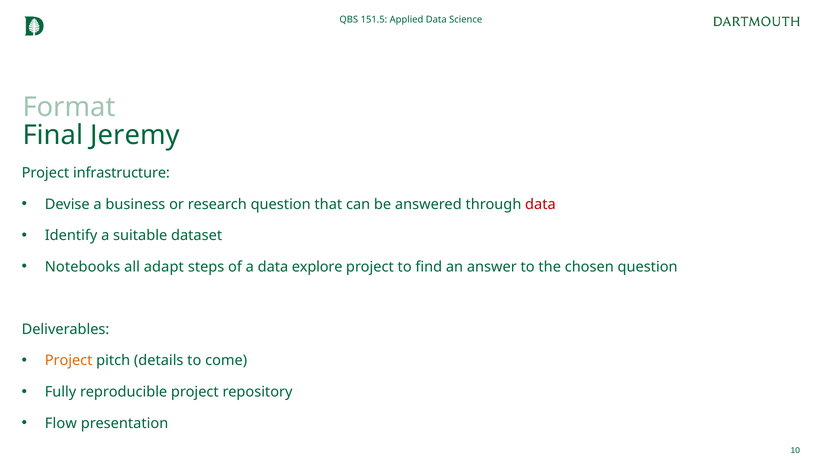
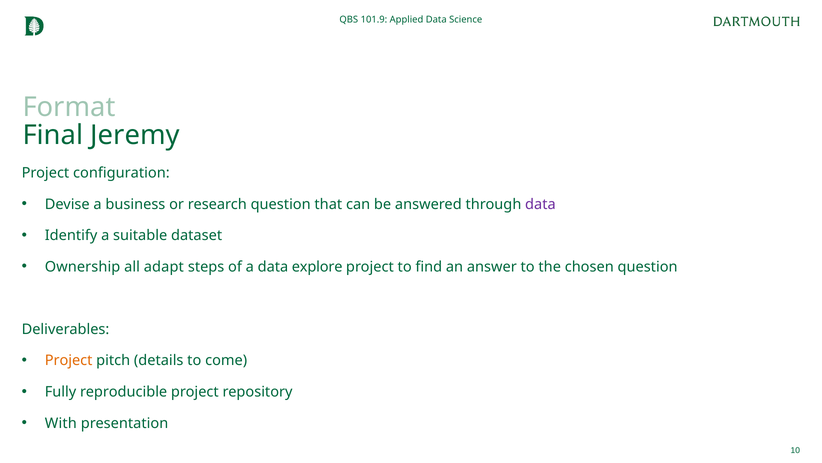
151.5: 151.5 -> 101.9 (374, 20)
infrastructure: infrastructure -> configuration (121, 173)
data colour: red -> purple (540, 204)
Notebooks: Notebooks -> Ownership (83, 266)
Flow: Flow -> With (61, 423)
